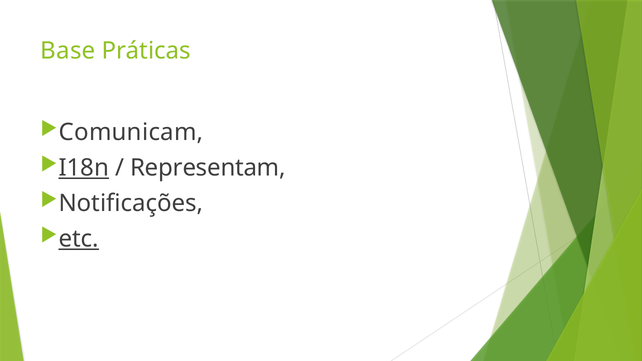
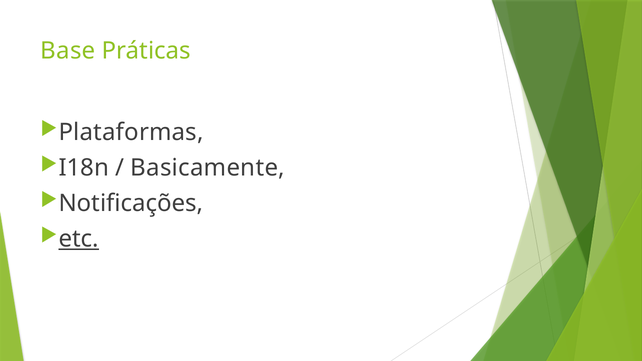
Comunicam: Comunicam -> Plataformas (131, 132)
I18n underline: present -> none (84, 168)
Representam: Representam -> Basicamente (208, 168)
